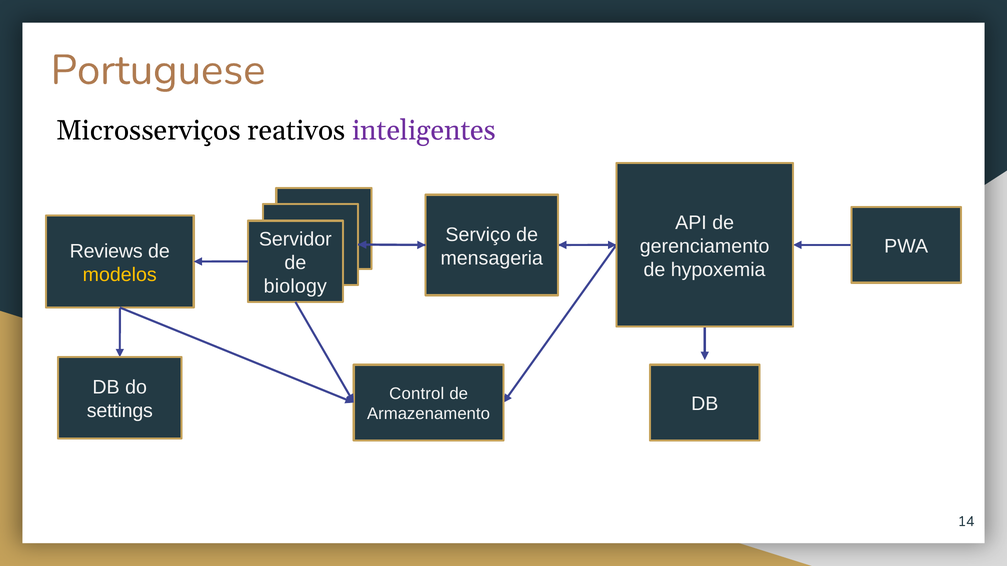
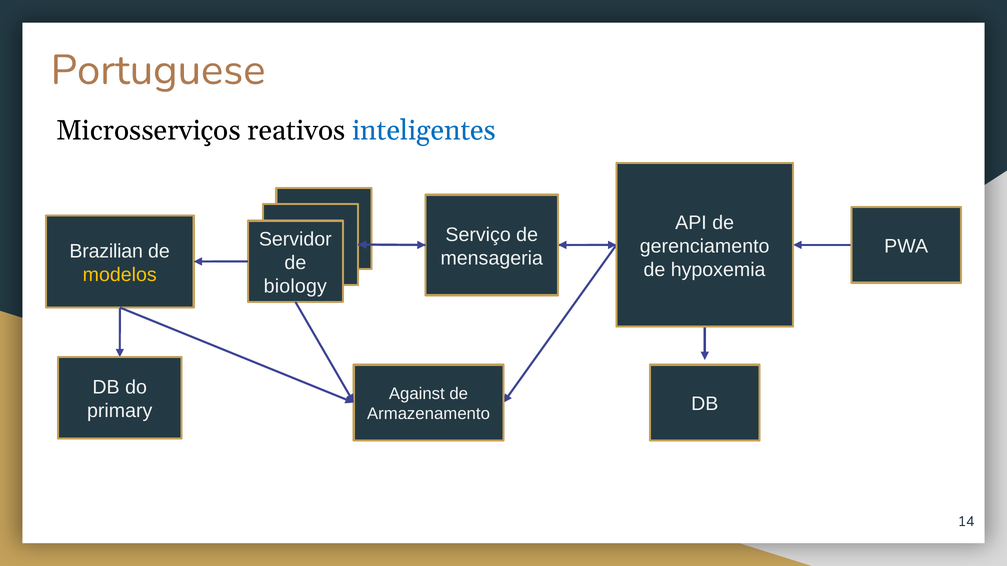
inteligentes colour: purple -> blue (424, 131)
Reviews: Reviews -> Brazilian (106, 251)
Control: Control -> Against (417, 394)
settings: settings -> primary (120, 411)
